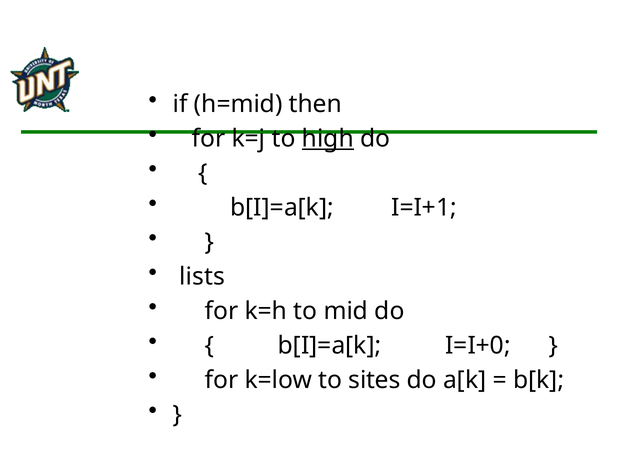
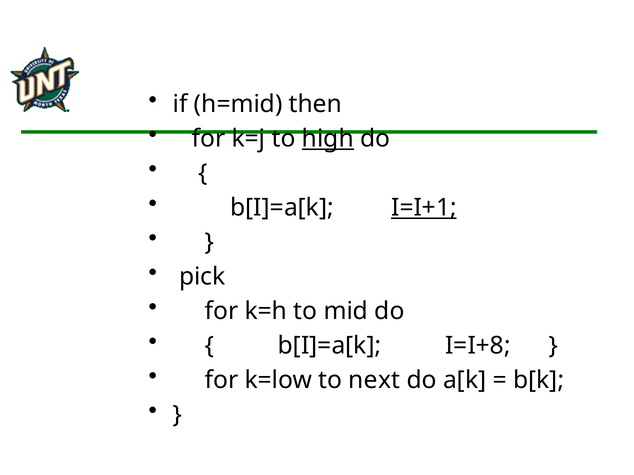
I=I+1 underline: none -> present (424, 208)
lists: lists -> pick (202, 277)
I=I+0: I=I+0 -> I=I+8 (478, 346)
sites: sites -> next (374, 381)
